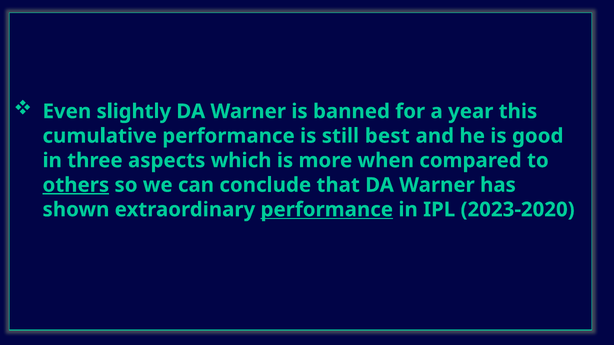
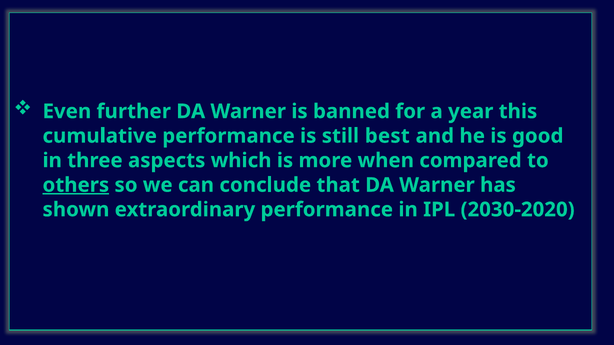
slightly: slightly -> further (134, 112)
performance underline: present -> none (327, 210)
2023-2020: 2023-2020 -> 2030-2020 (518, 210)
